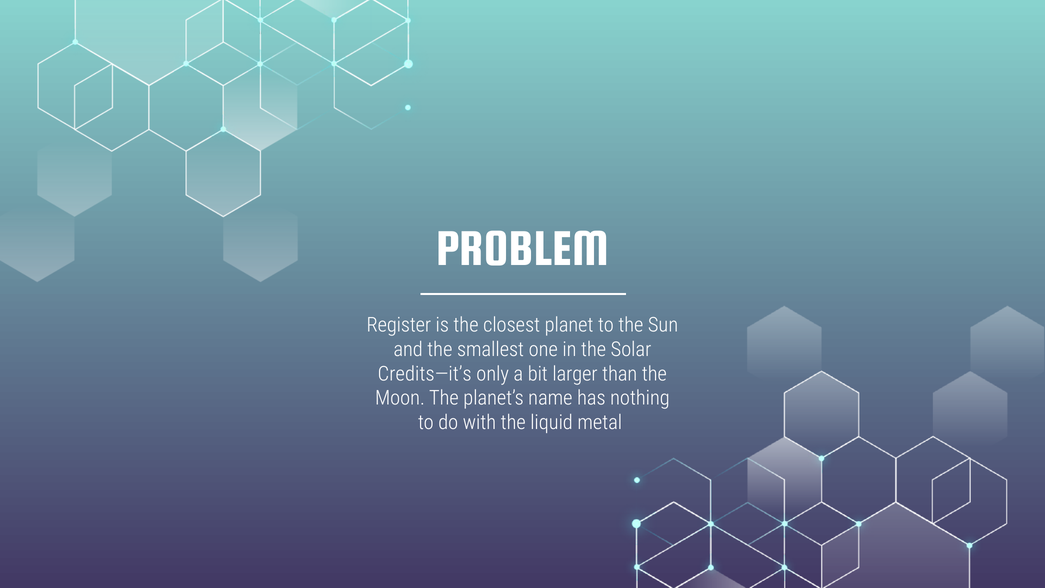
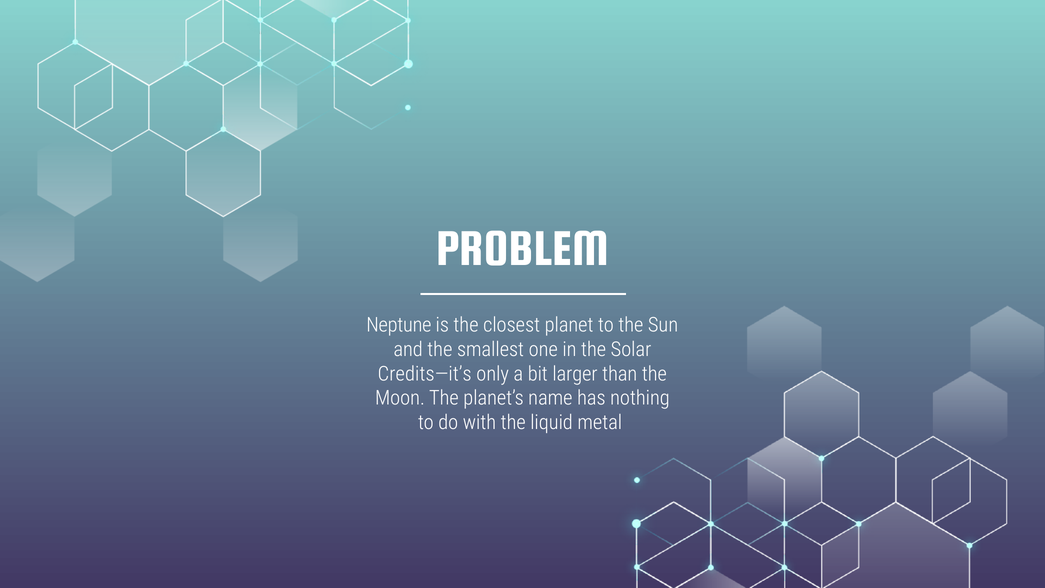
Register: Register -> Neptune (399, 325)
